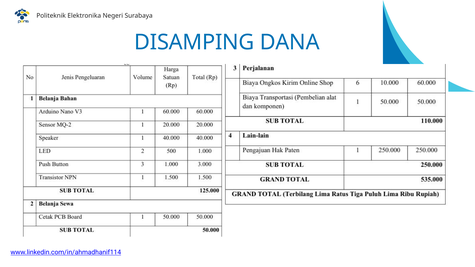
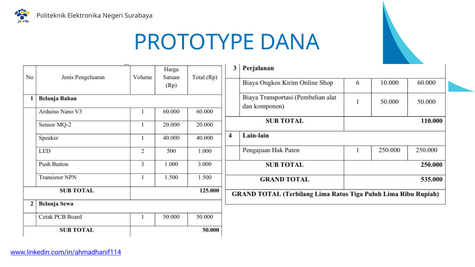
DISAMPING: DISAMPING -> PROTOTYPE (194, 42)
